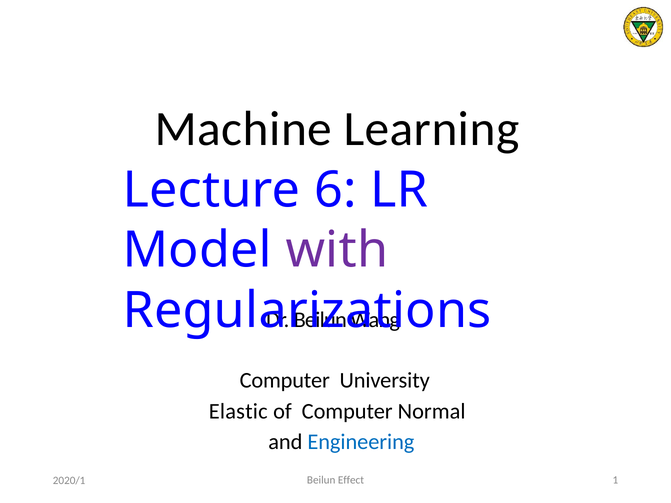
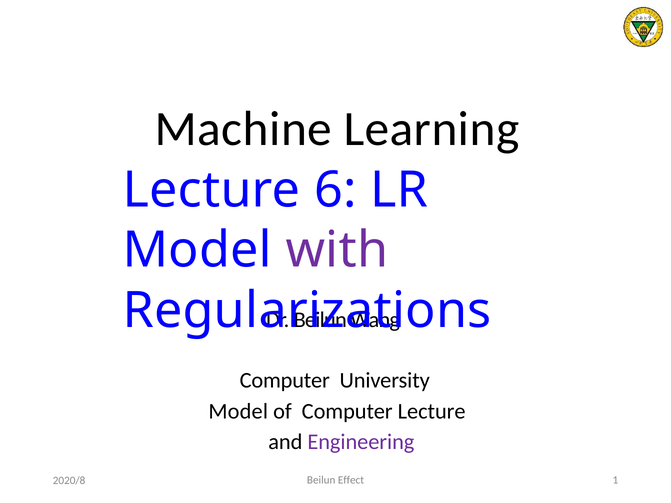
Elastic: Elastic -> Model (238, 411)
Computer Normal: Normal -> Lecture (432, 411)
Engineering colour: blue -> purple (361, 442)
2020/1: 2020/1 -> 2020/8 (69, 481)
